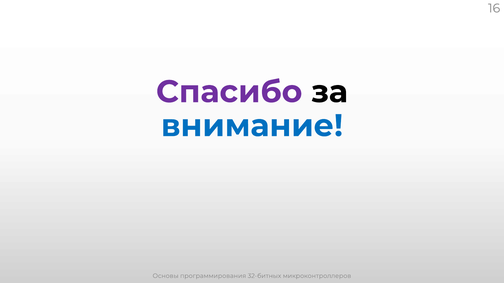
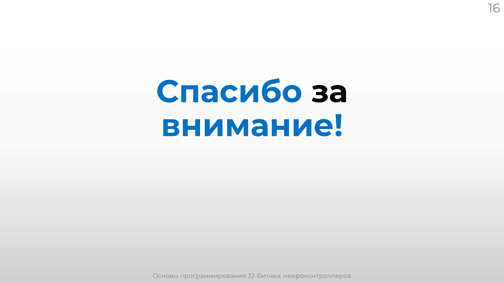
Спасибо colour: purple -> blue (229, 92)
